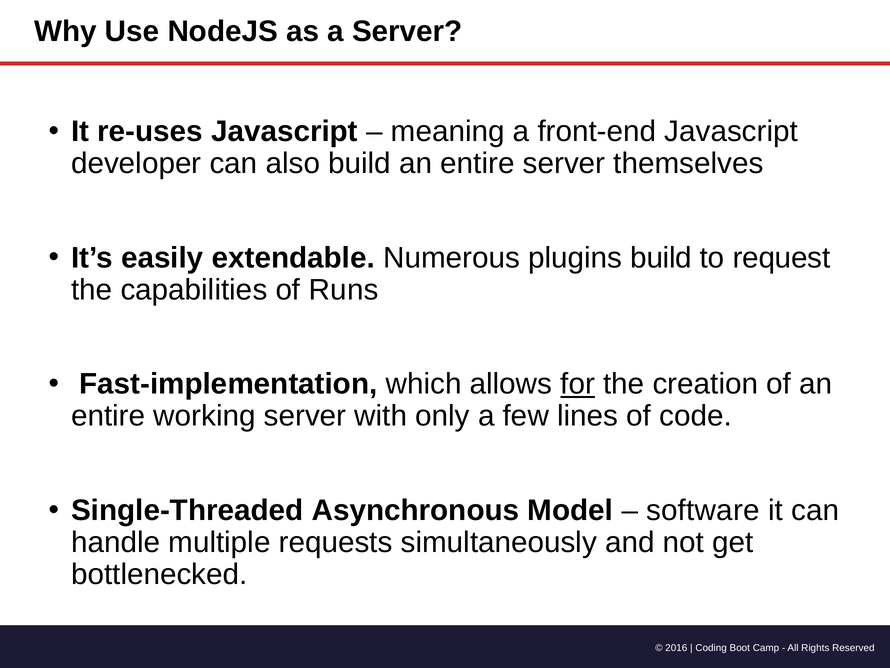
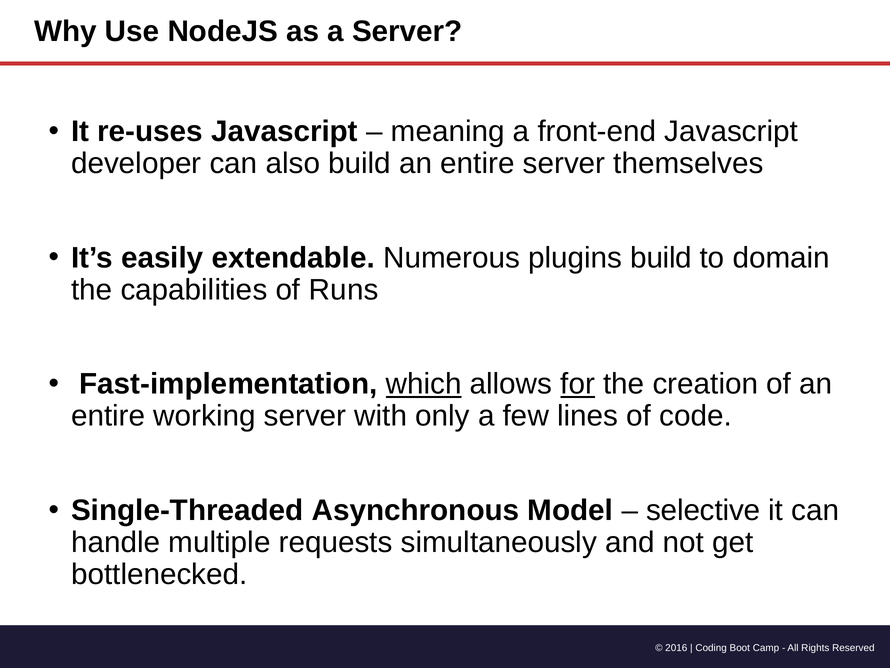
request: request -> domain (781, 258)
which underline: none -> present (424, 384)
software: software -> selective (703, 510)
